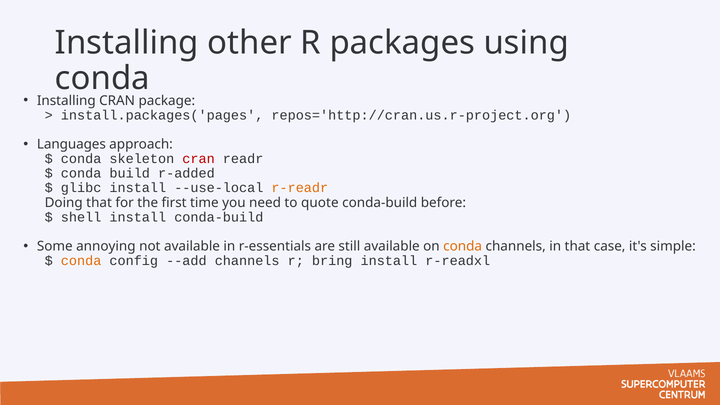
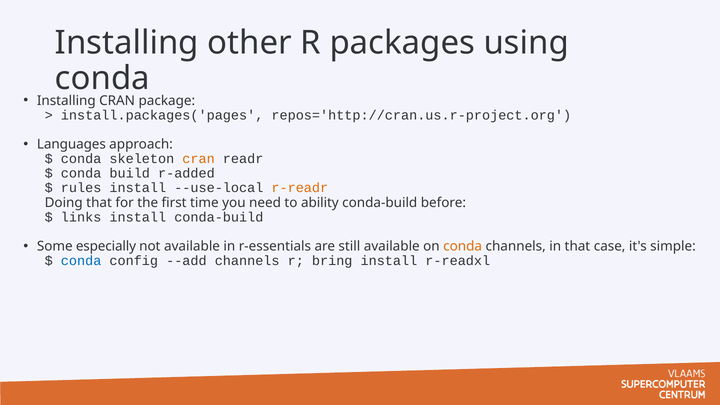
cran colour: red -> orange (199, 159)
glibc: glibc -> rules (81, 188)
quote: quote -> ability (320, 203)
shell: shell -> links (81, 217)
annoying: annoying -> especially (106, 246)
conda colour: orange -> blue (81, 261)
